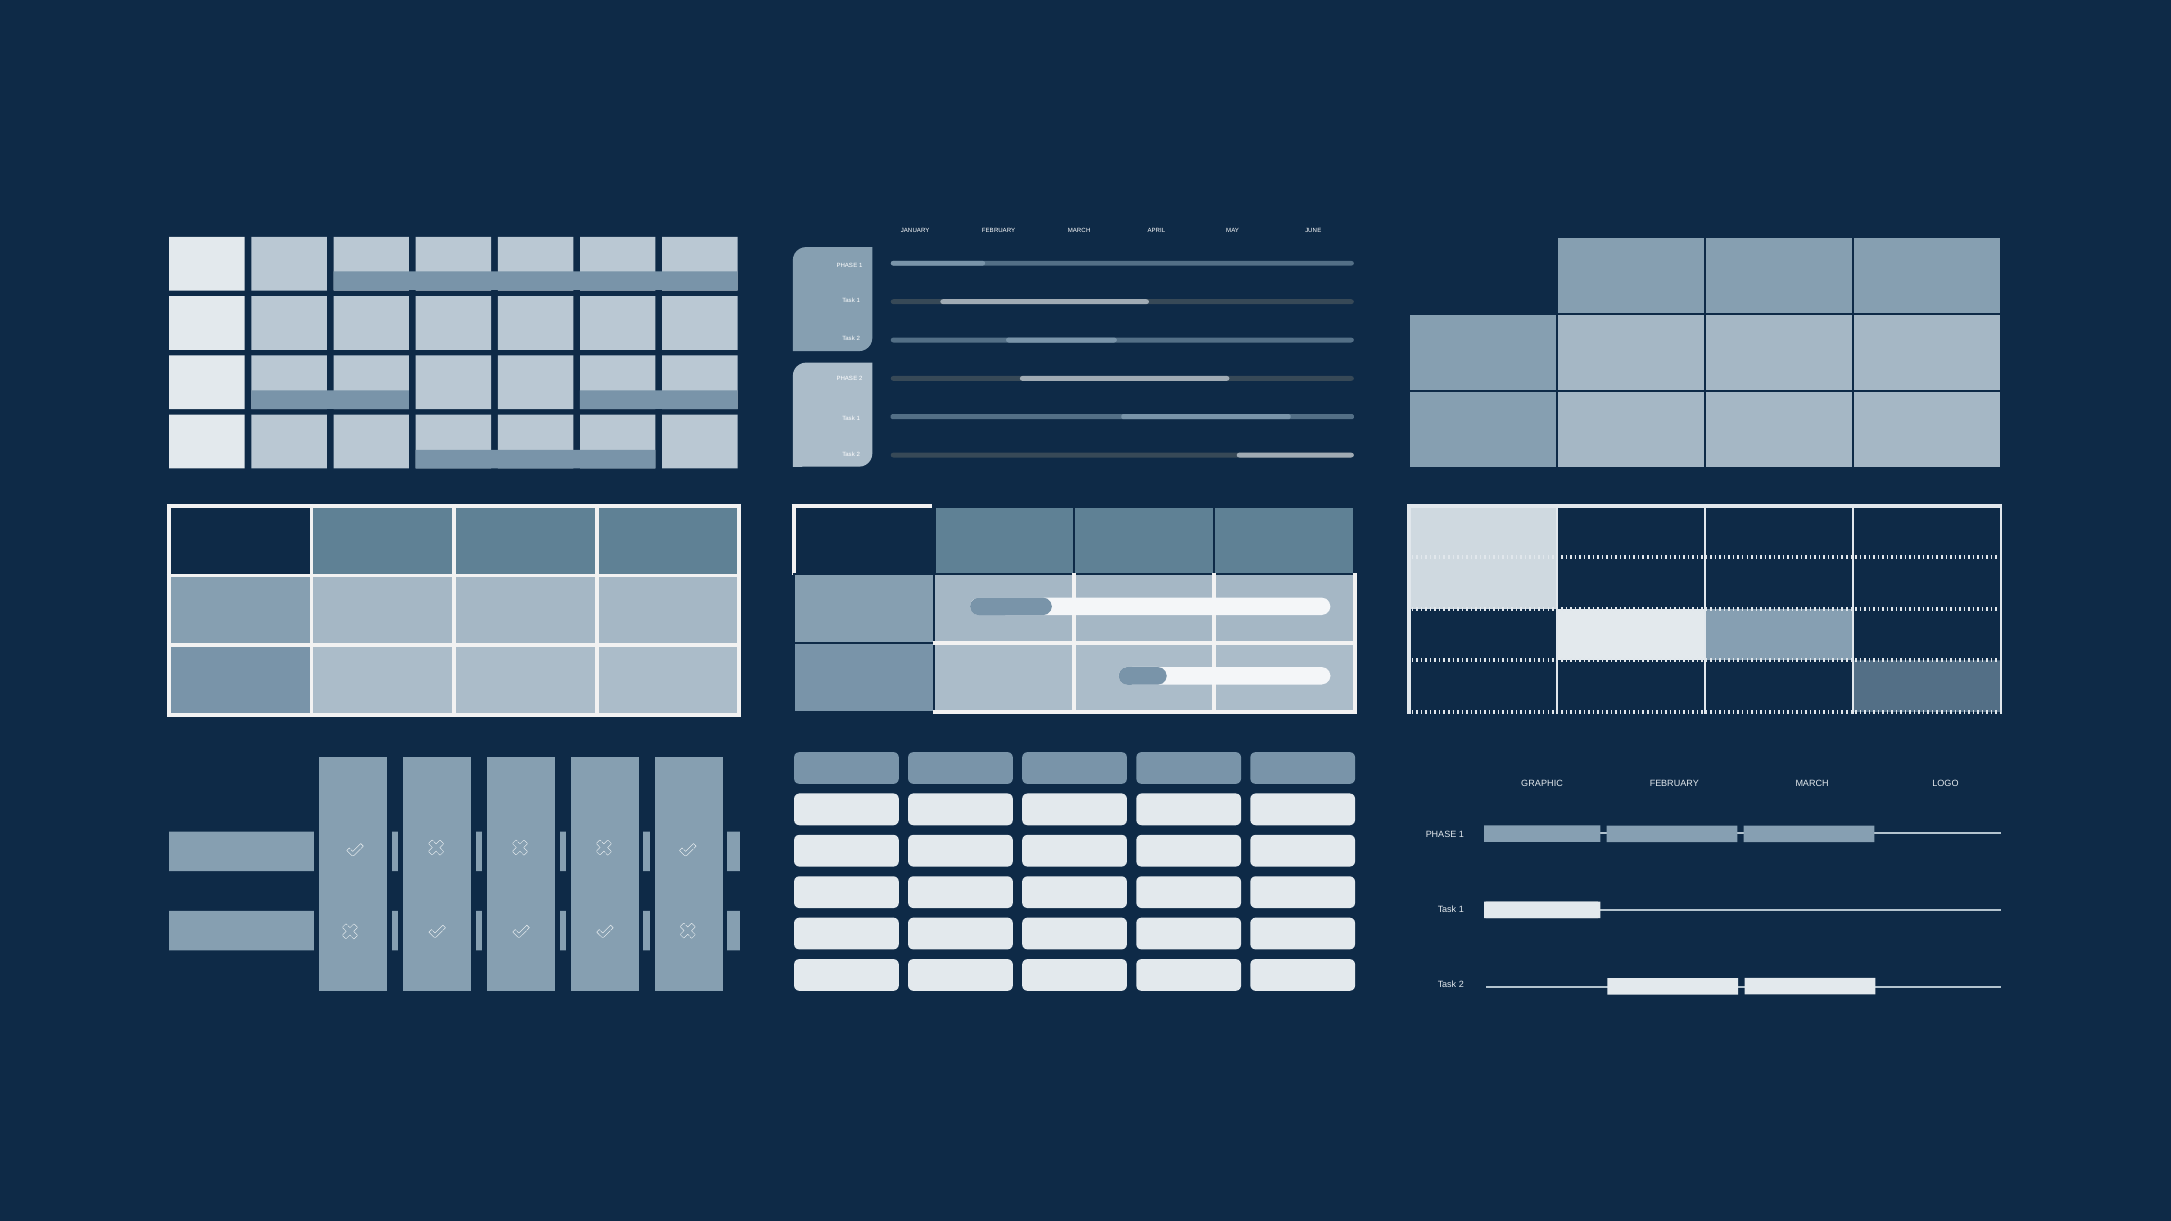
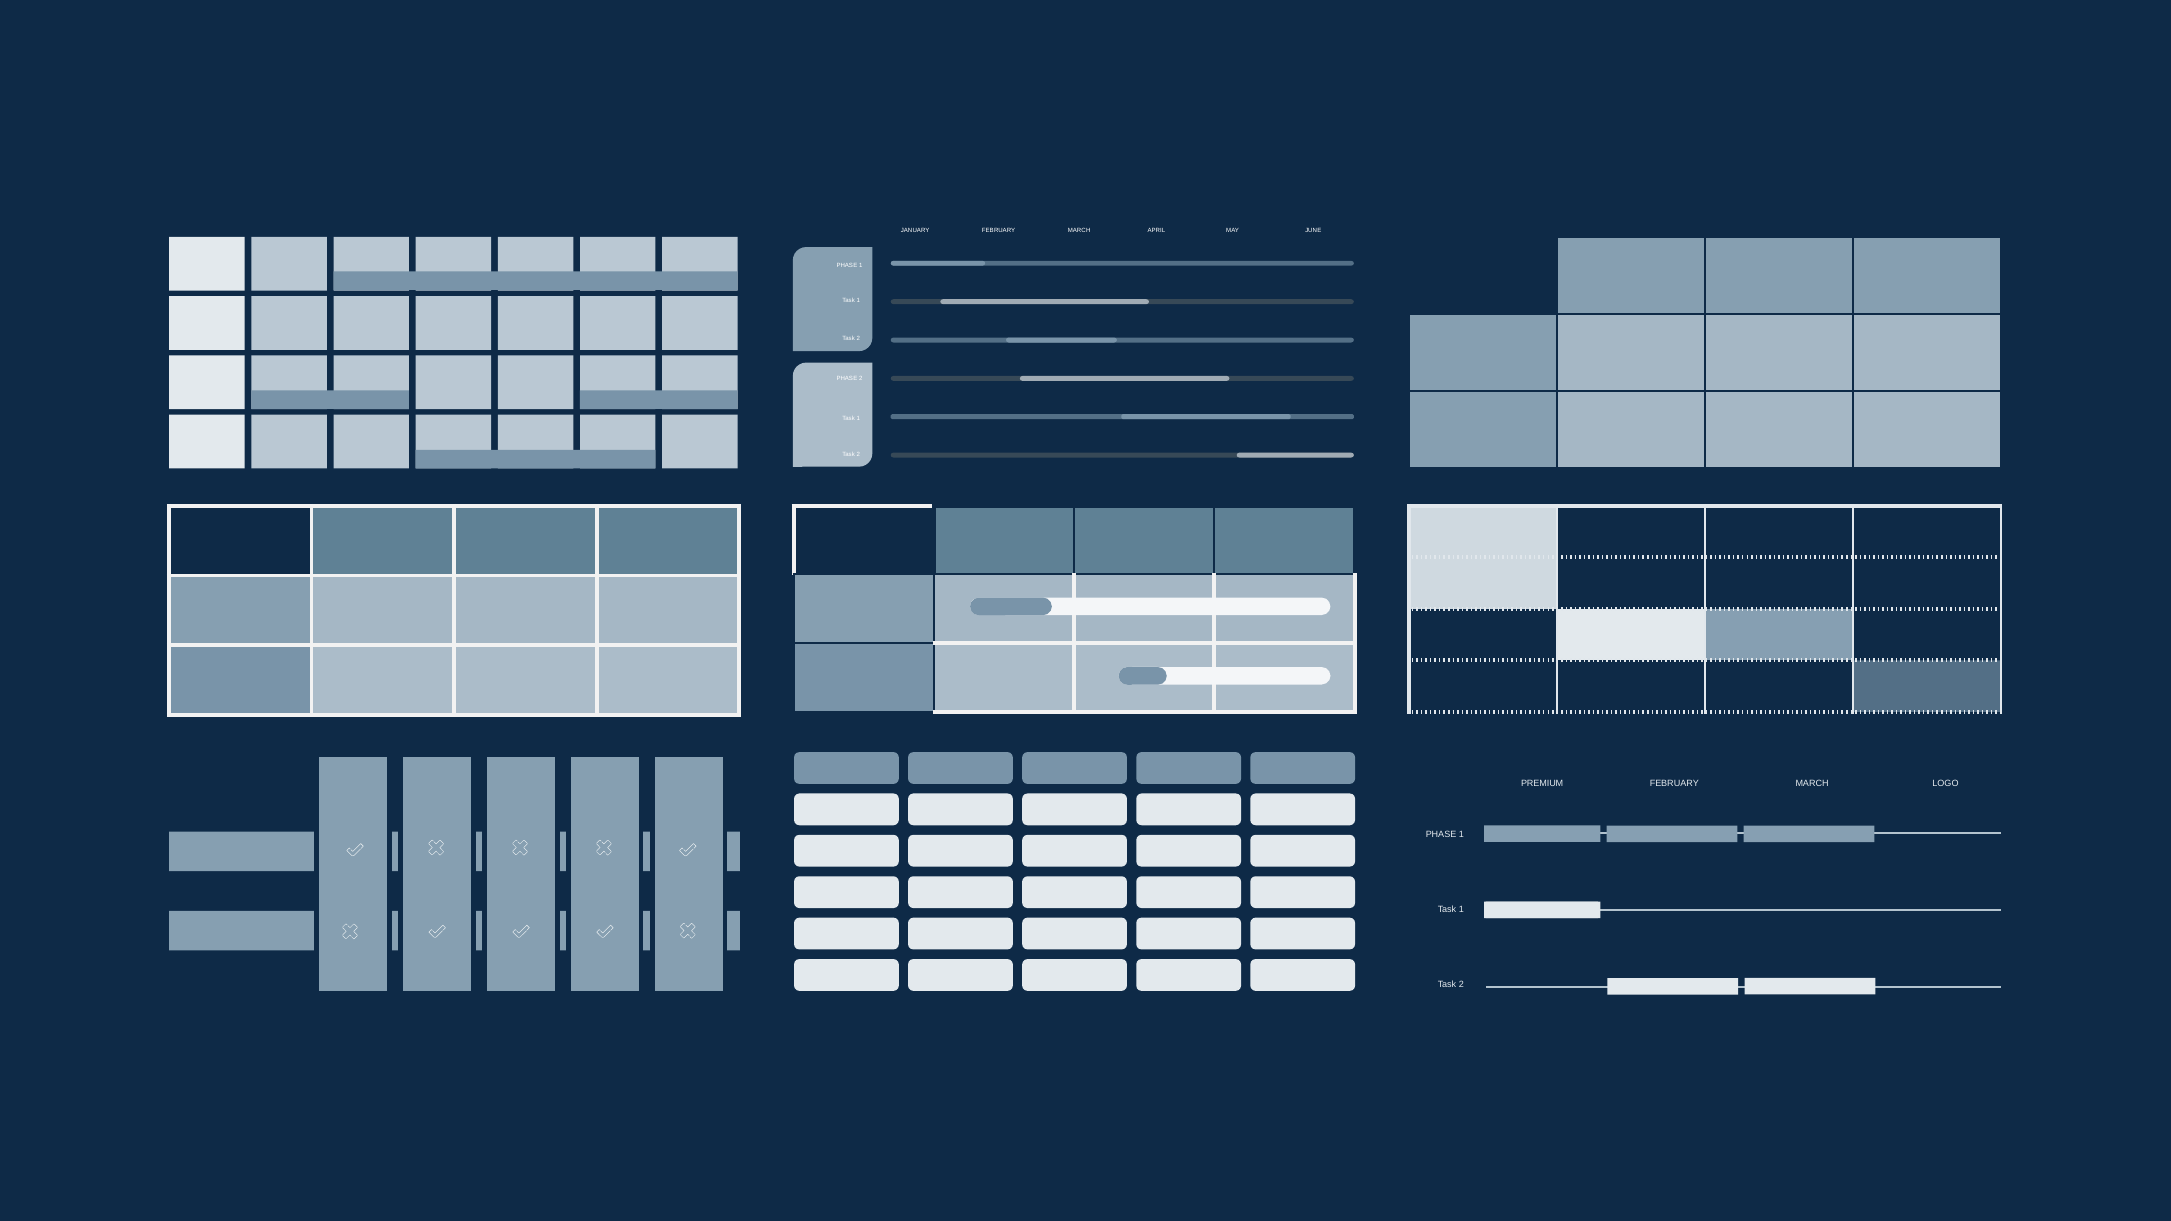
GRAPHIC: GRAPHIC -> PREMIUM (1542, 784)
